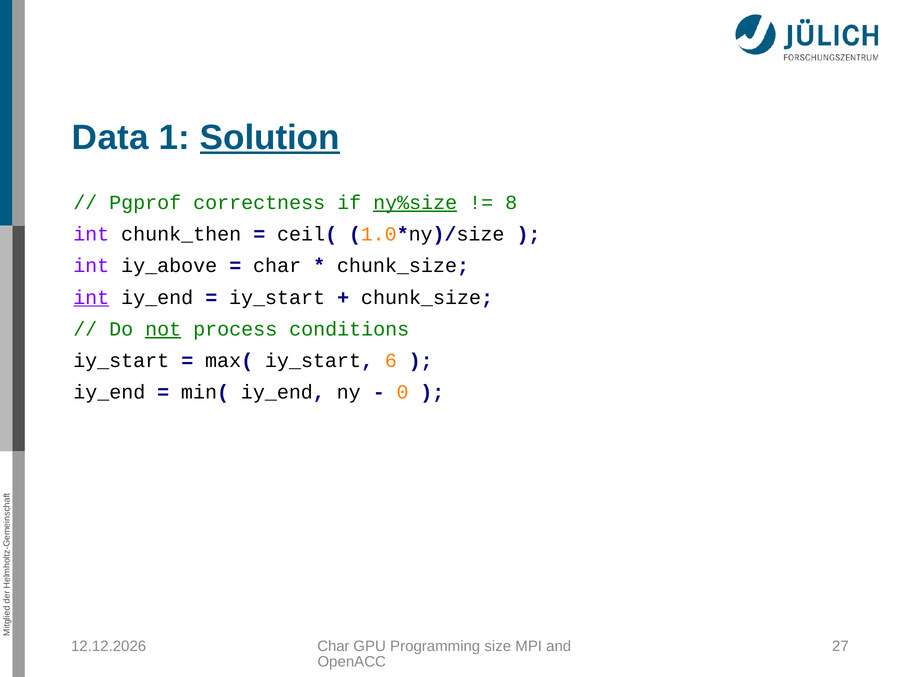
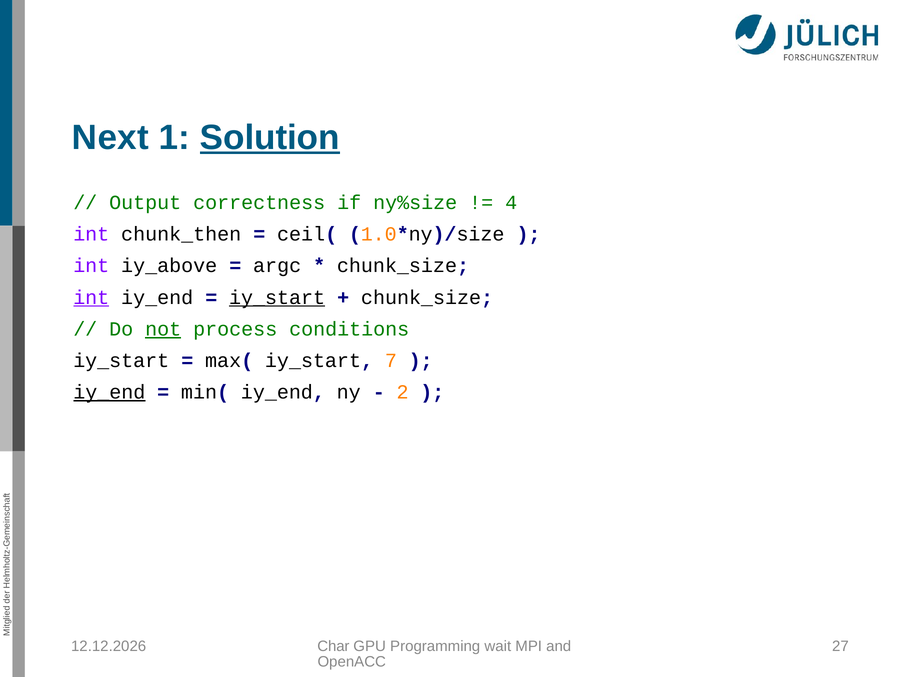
Data: Data -> Next (110, 138)
Pgprof: Pgprof -> Output (145, 203)
ny%size underline: present -> none (415, 203)
8: 8 -> 4 (511, 203)
char: char -> argc (277, 266)
iy_start underline: none -> present (277, 298)
6: 6 -> 7 (391, 361)
iy_end underline: none -> present (109, 392)
0: 0 -> 2 (403, 392)
size: size -> wait (498, 647)
